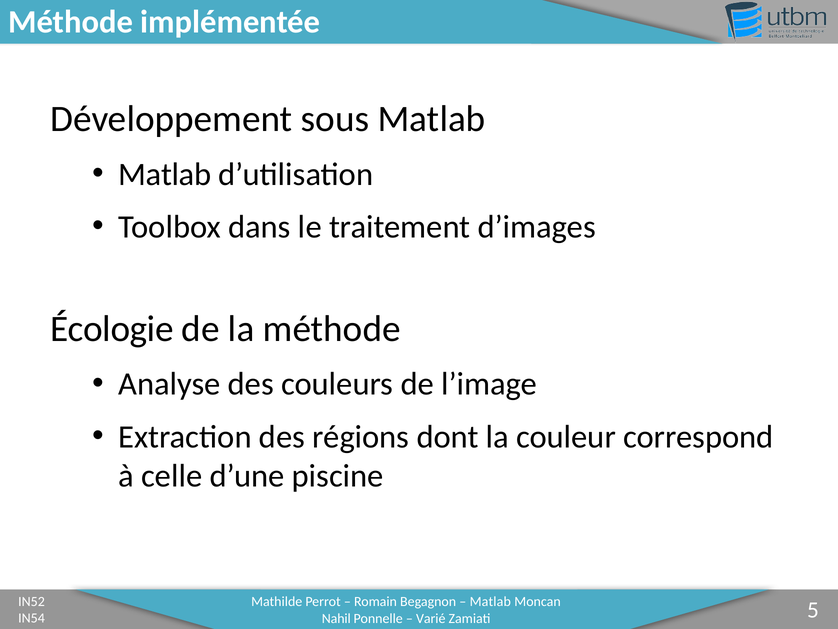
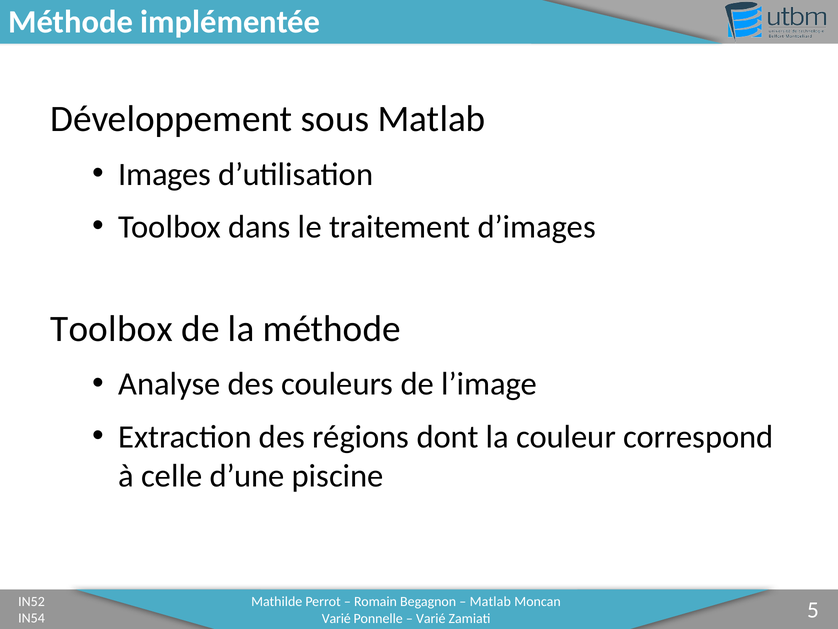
Matlab: Matlab -> Images (165, 174)
Écologie: Écologie -> Toolbox (112, 329)
Nahil: Nahil -> Varié (336, 618)
